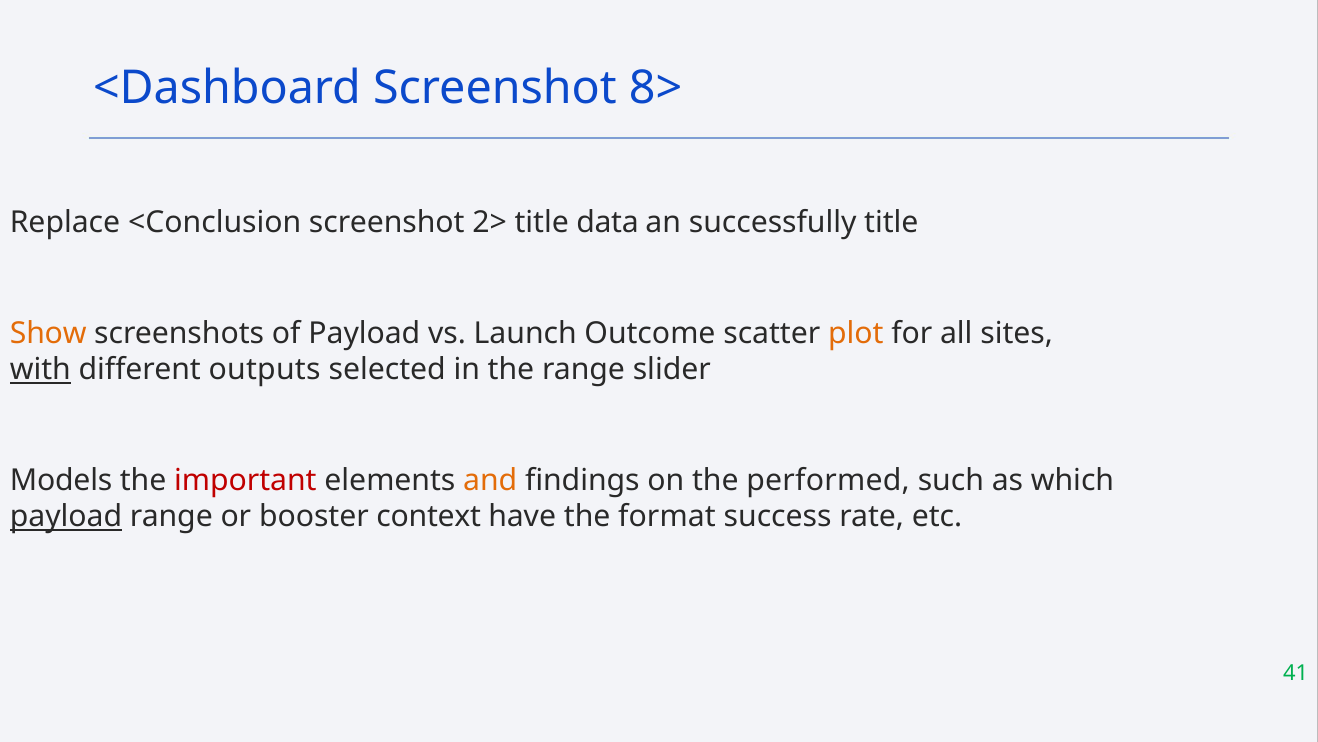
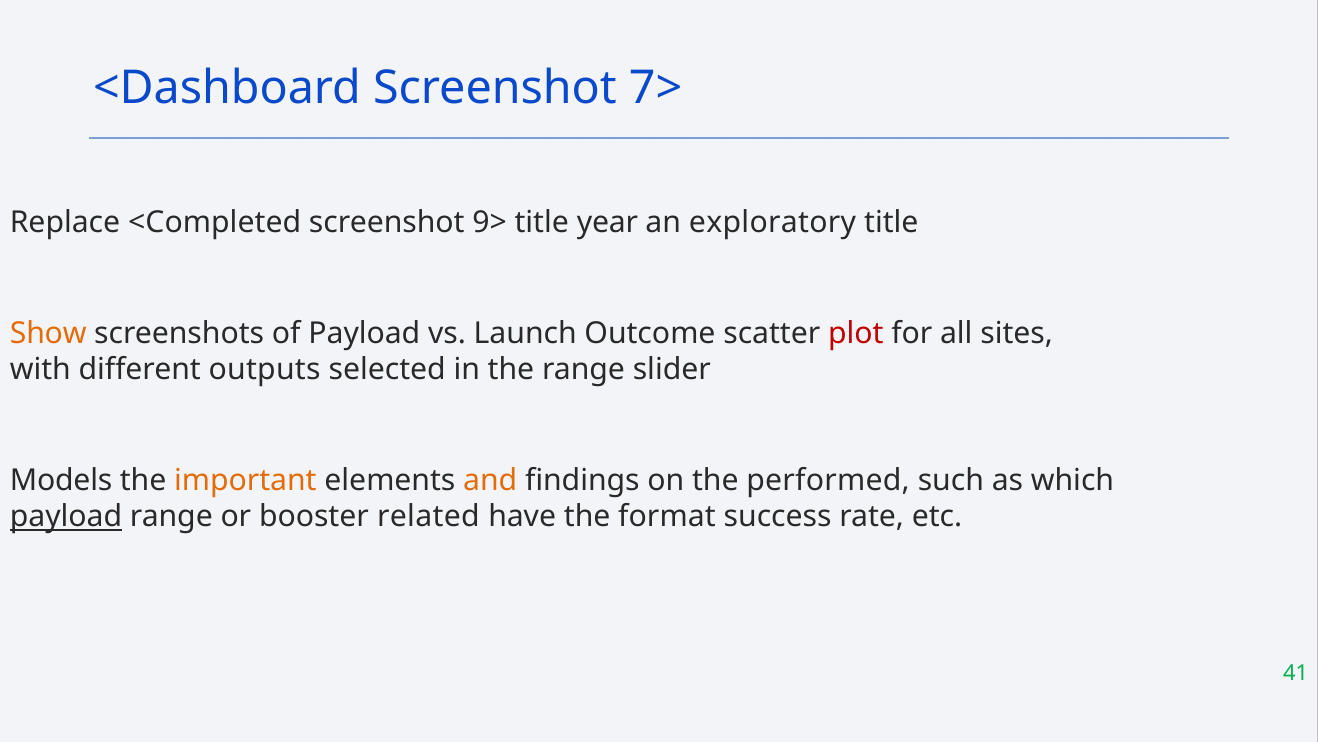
8>: 8> -> 7> (656, 88)
<Conclusion: <Conclusion -> <Completed (215, 222)
2>: 2> -> 9> (490, 222)
data: data -> year (607, 222)
successfully: successfully -> exploratory (773, 222)
plot colour: orange -> red (856, 333)
with underline: present -> none (40, 370)
important colour: red -> orange (245, 480)
context: context -> related (428, 517)
